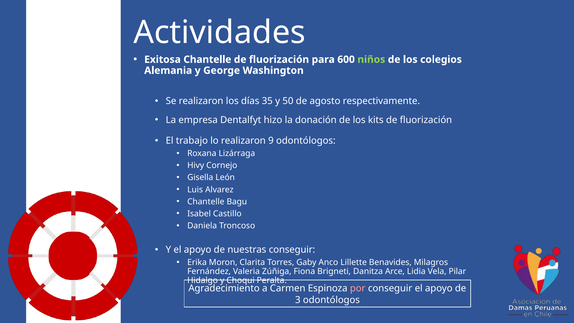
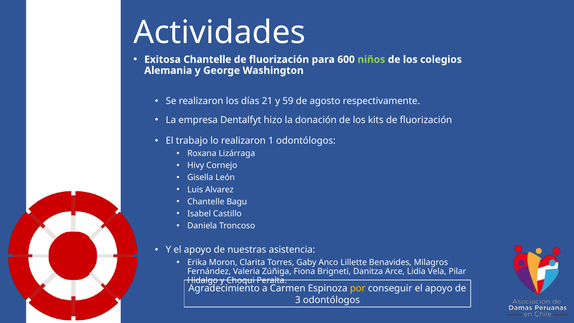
35: 35 -> 21 (267, 101)
50: 50 -> 59 (288, 101)
9: 9 -> 1 (271, 141)
nuestras conseguir: conseguir -> asistencia (292, 250)
por colour: pink -> yellow (358, 288)
